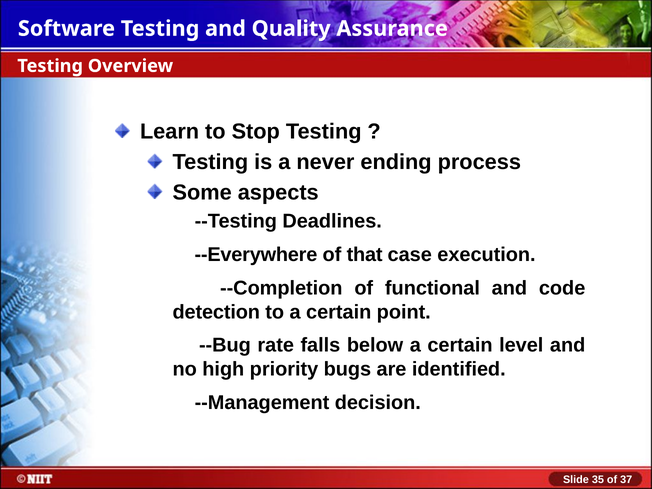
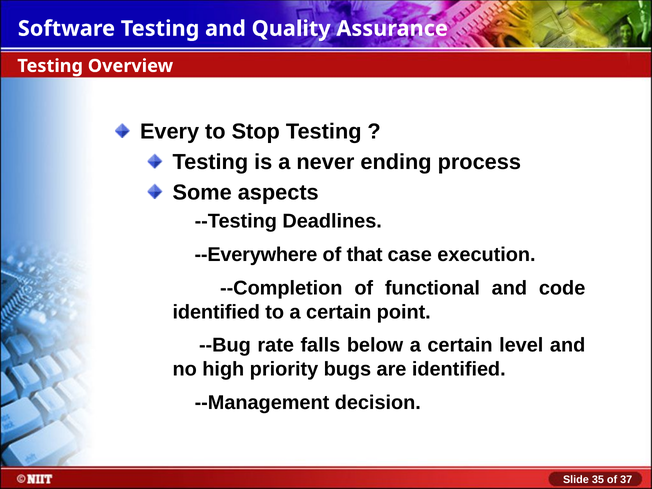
Learn: Learn -> Every (170, 132)
detection: detection -> identified (216, 312)
